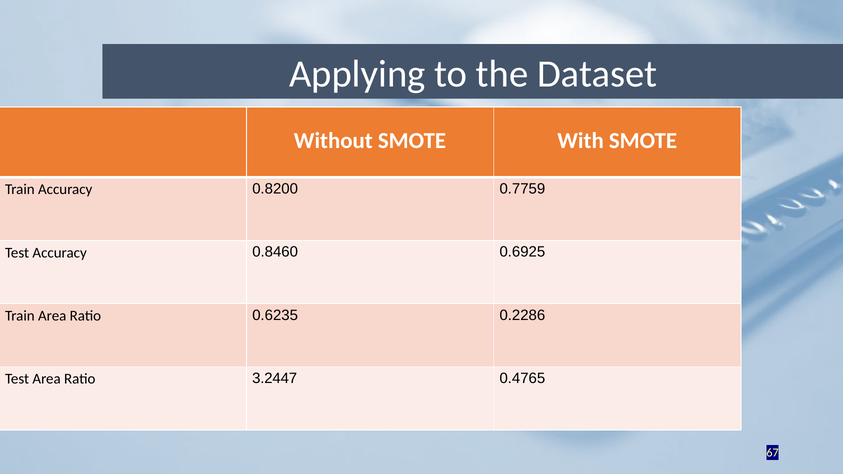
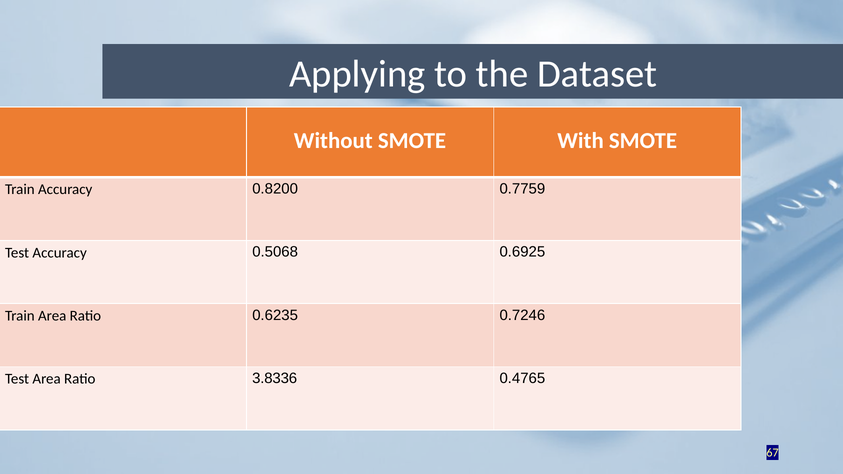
0.8460: 0.8460 -> 0.5068 (275, 252)
0.2286: 0.2286 -> 0.7246 (522, 315)
3.2447: 3.2447 -> 3.8336 (275, 379)
